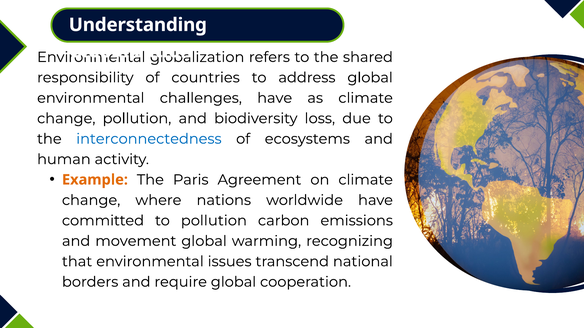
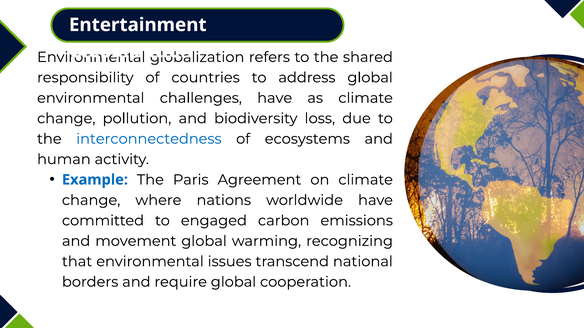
Understanding: Understanding -> Entertainment (138, 25)
Example colour: orange -> blue (95, 180)
to pollution: pollution -> engaged (214, 221)
